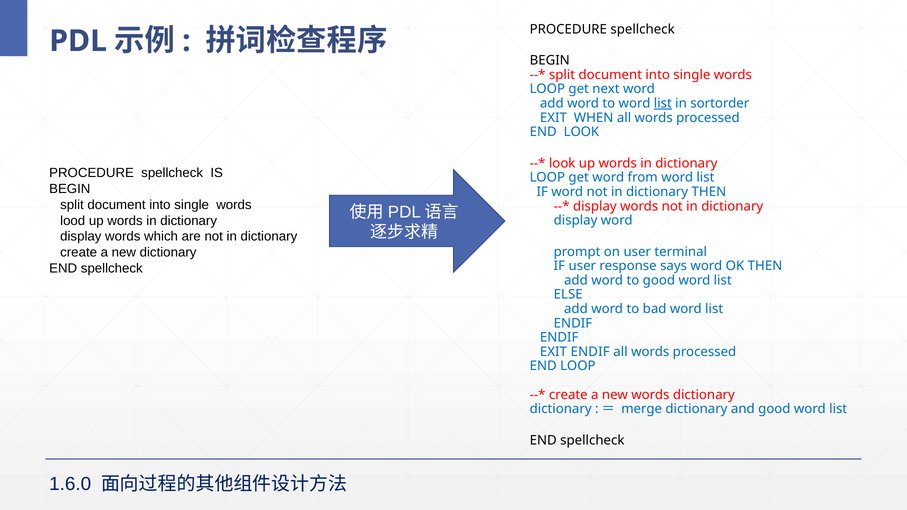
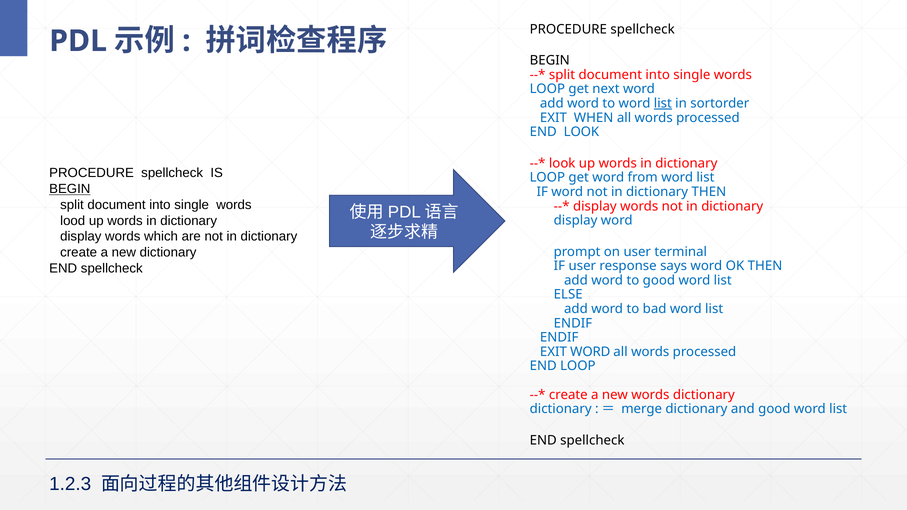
BEGIN underline: none -> present (70, 189)
EXIT ENDIF: ENDIF -> WORD (590, 352)
1.6.0: 1.6.0 -> 1.2.3 (70, 484)
